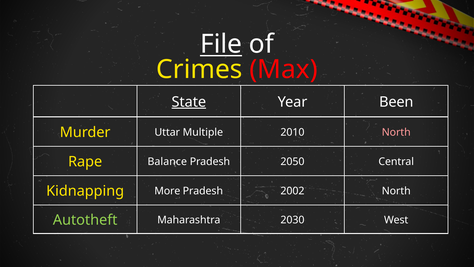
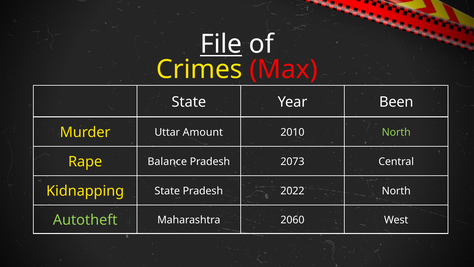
State underline: present -> none (189, 102)
Multiple: Multiple -> Amount (203, 132)
North colour: pink -> light green (396, 132)
2050: 2050 -> 2073 (292, 161)
Kidnapping More: More -> State (167, 191)
2002: 2002 -> 2022 (292, 191)
2030: 2030 -> 2060 (292, 220)
